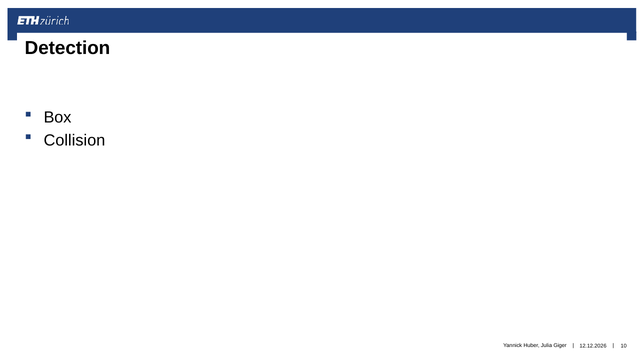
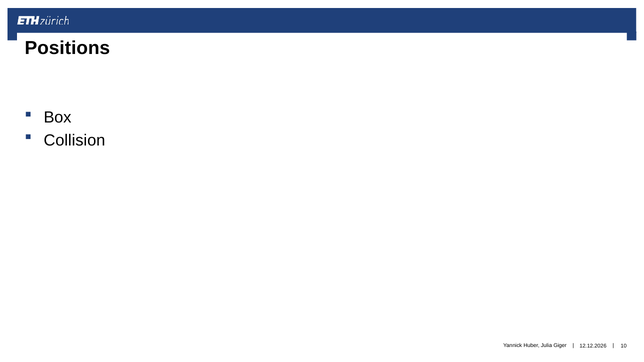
Detection: Detection -> Positions (67, 48)
